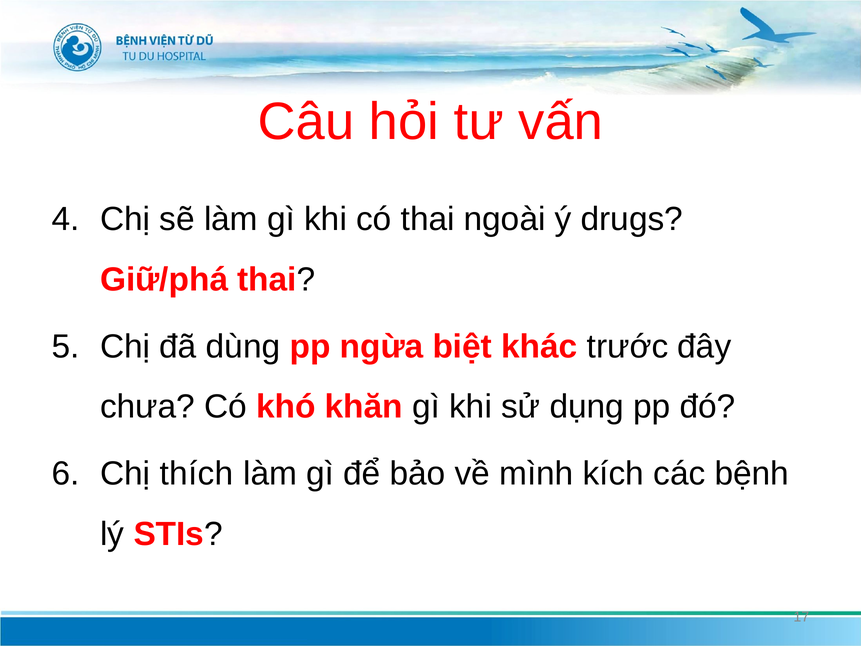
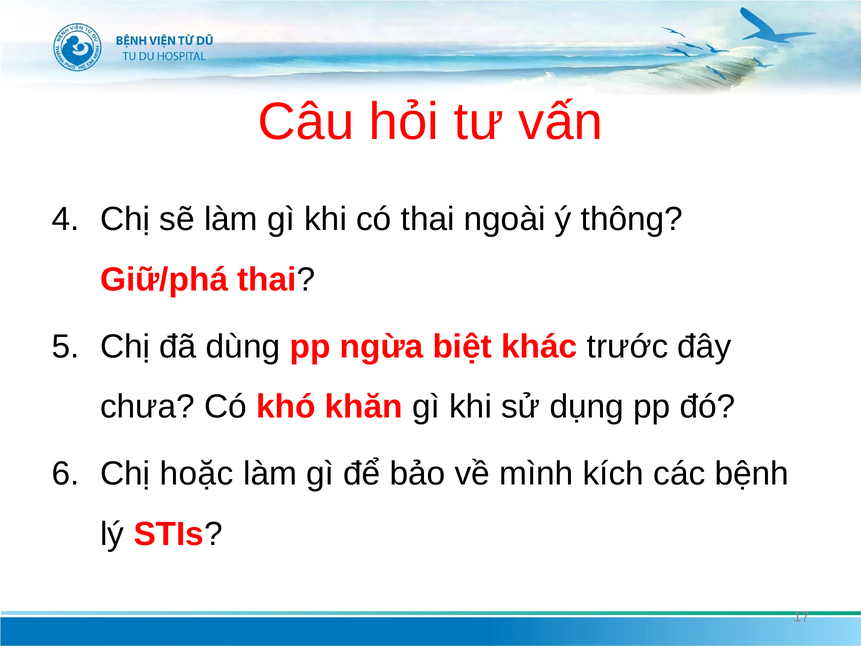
drugs: drugs -> thông (632, 219)
thích: thích -> hoặc (197, 474)
